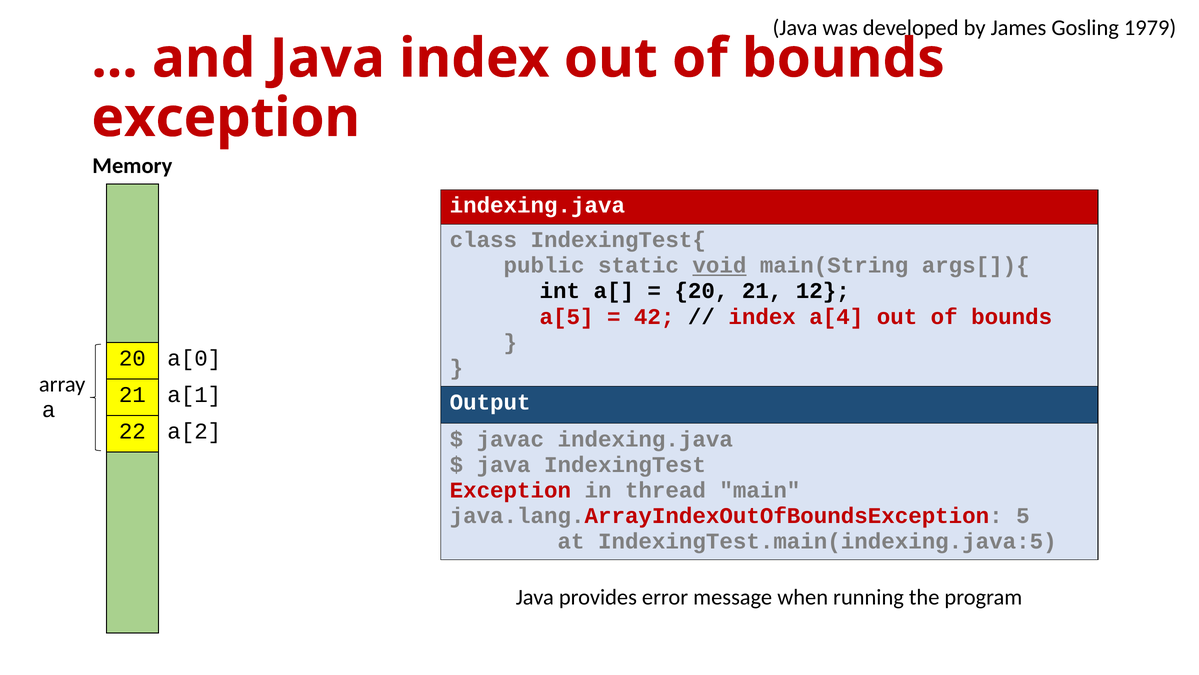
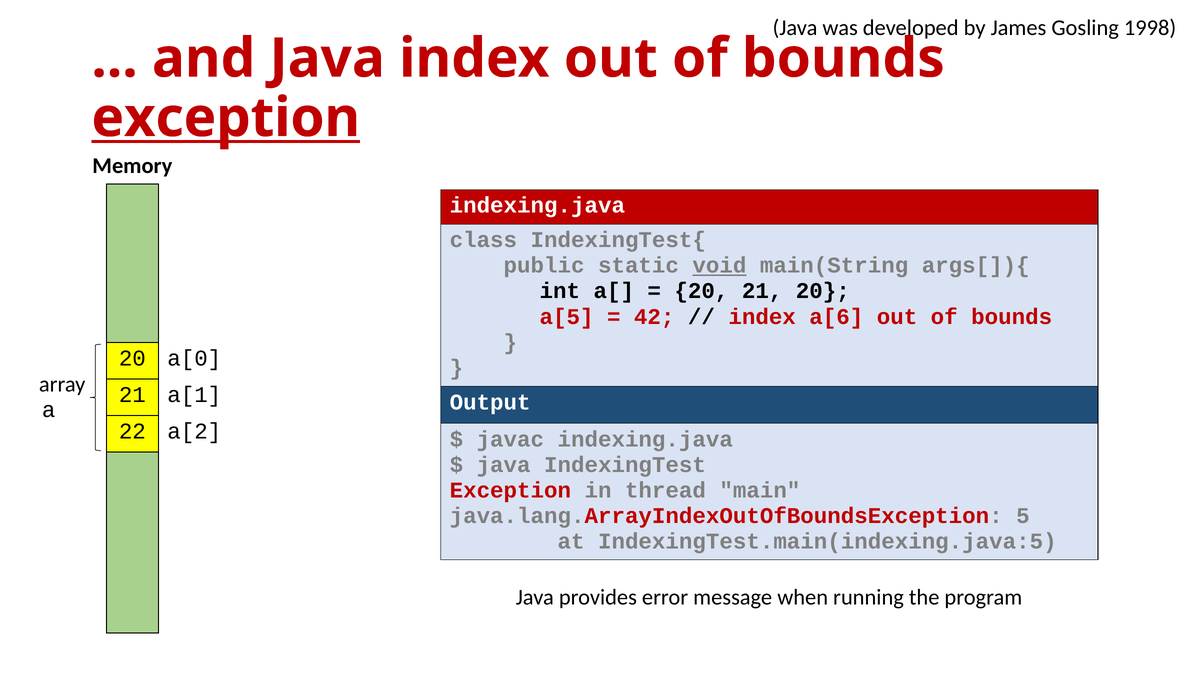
1979: 1979 -> 1998 (1150, 28)
exception underline: none -> present (226, 118)
21 12: 12 -> 20 (823, 291)
a[4: a[4 -> a[6 (836, 316)
